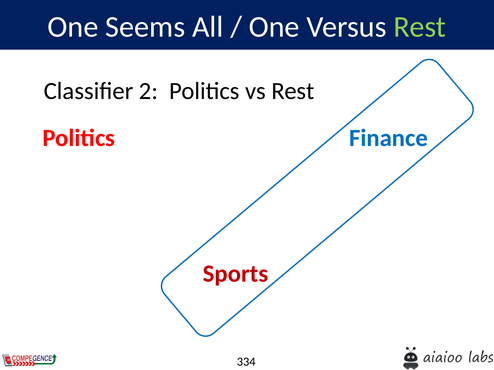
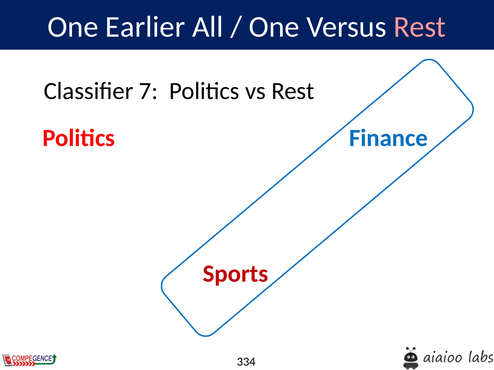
Seems: Seems -> Earlier (145, 27)
Rest colour: light green -> pink (420, 27)
2: 2 -> 7 (148, 91)
